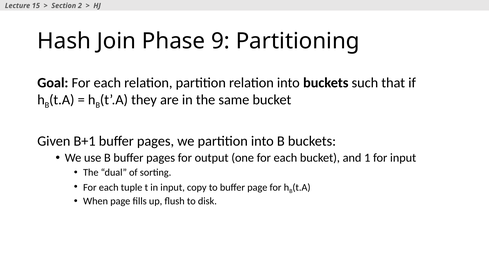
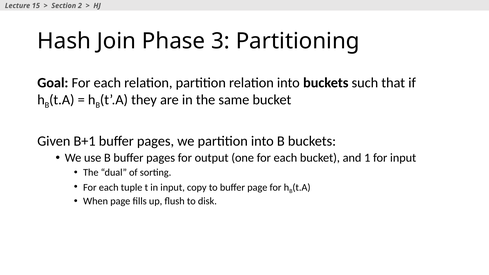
9: 9 -> 3 (220, 41)
